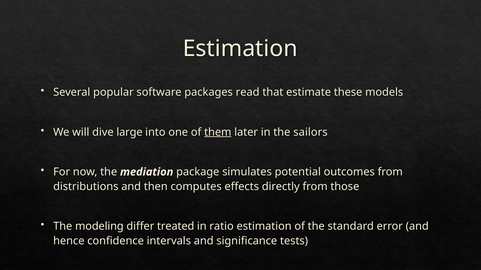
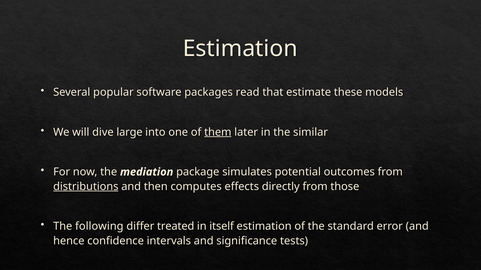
sailors: sailors -> similar (311, 132)
distributions underline: none -> present (86, 187)
modeling: modeling -> following (99, 227)
ratio: ratio -> itself (222, 227)
